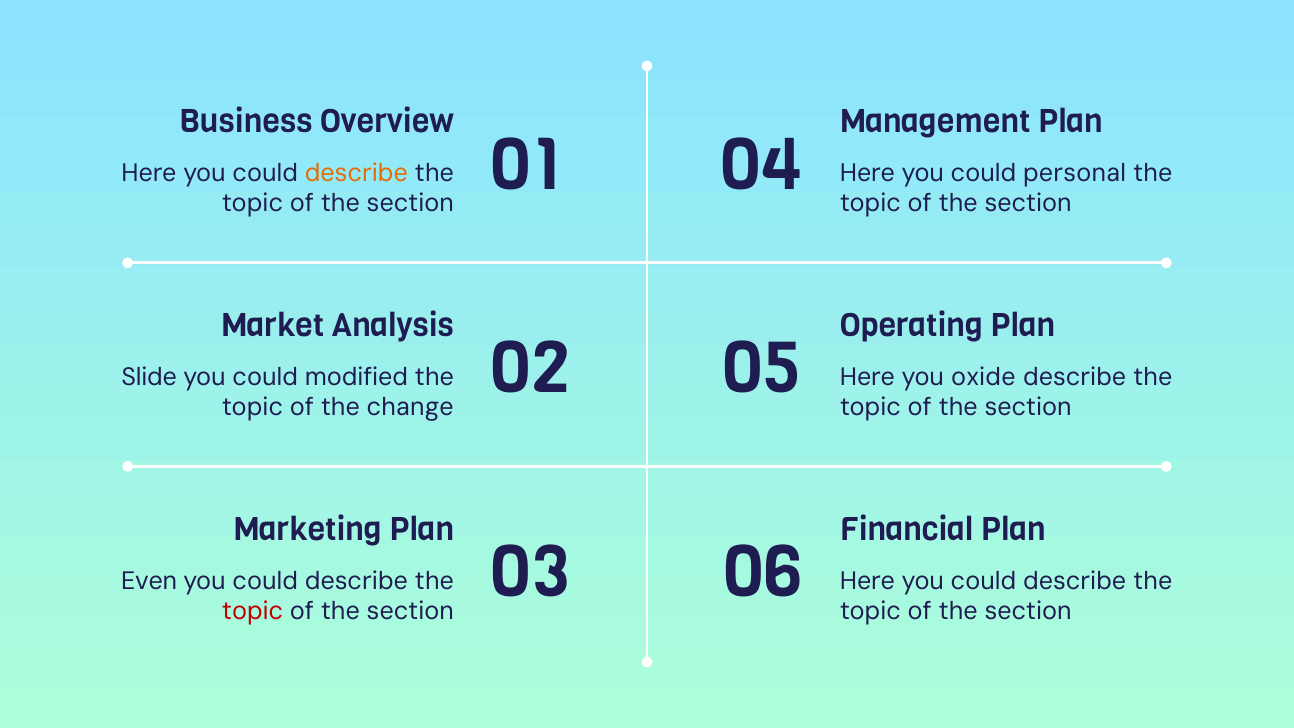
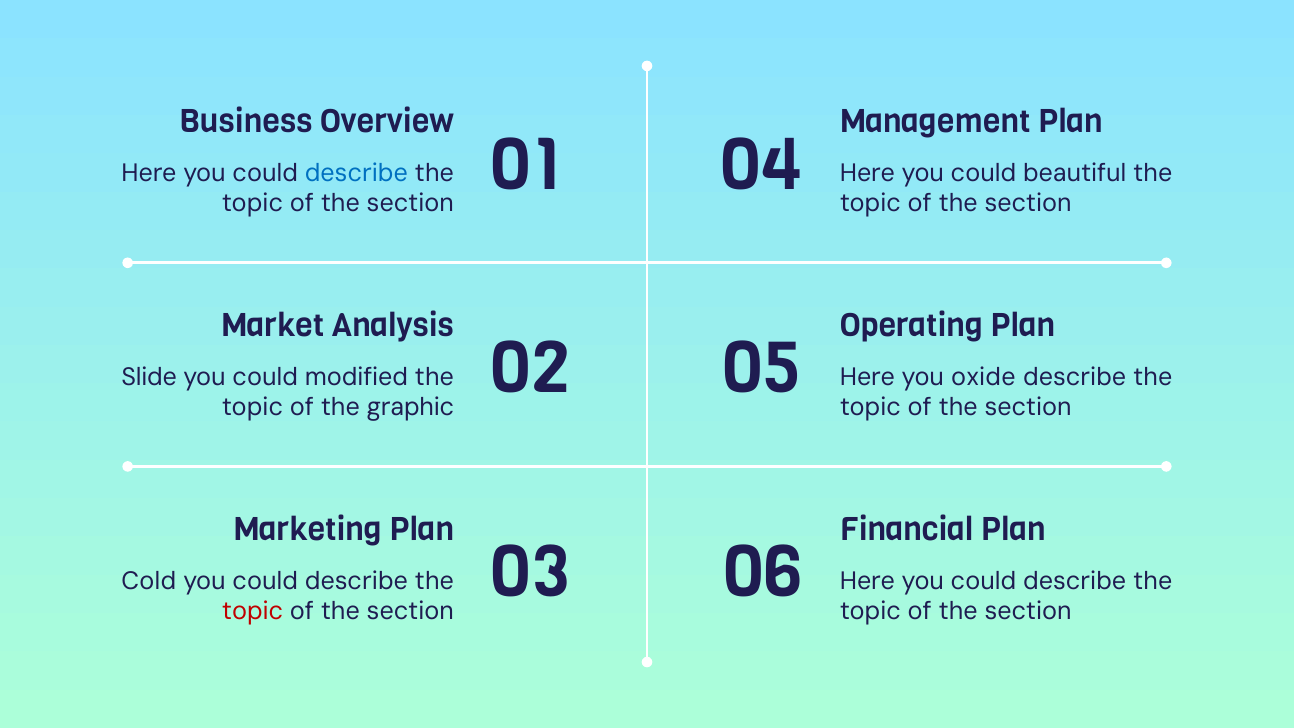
describe colour: orange -> blue (356, 173)
personal: personal -> beautiful (1075, 173)
change: change -> graphic (410, 407)
Even: Even -> Cold (149, 581)
